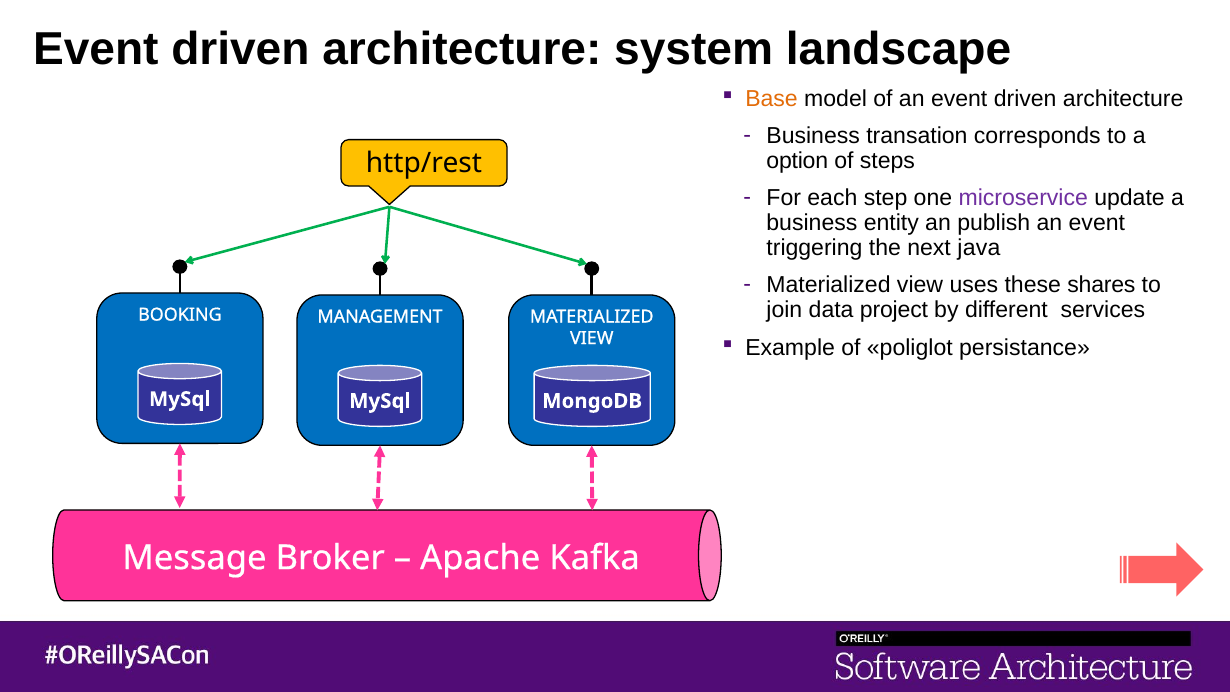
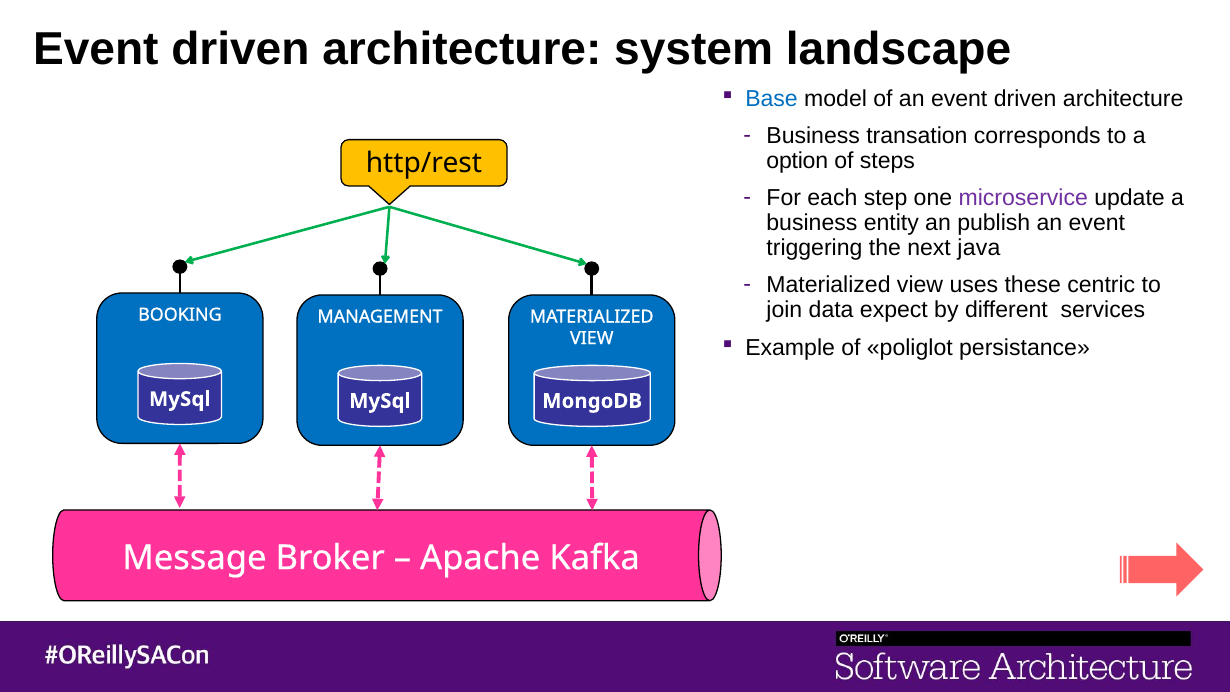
Base colour: orange -> blue (772, 99)
shares: shares -> centric (1101, 285)
project: project -> expect (894, 310)
